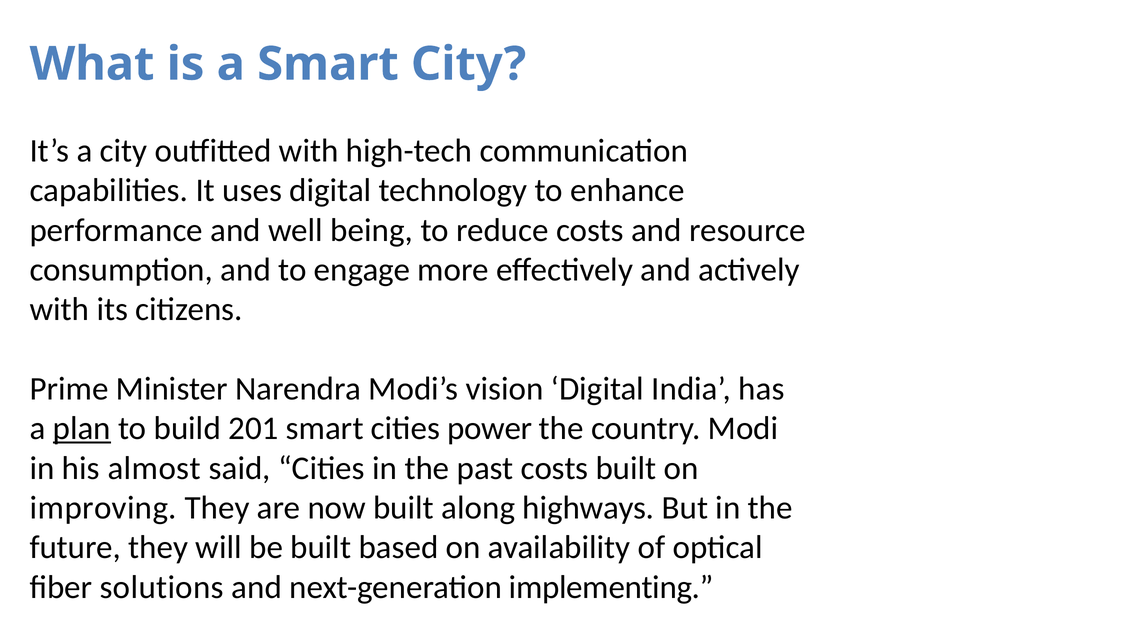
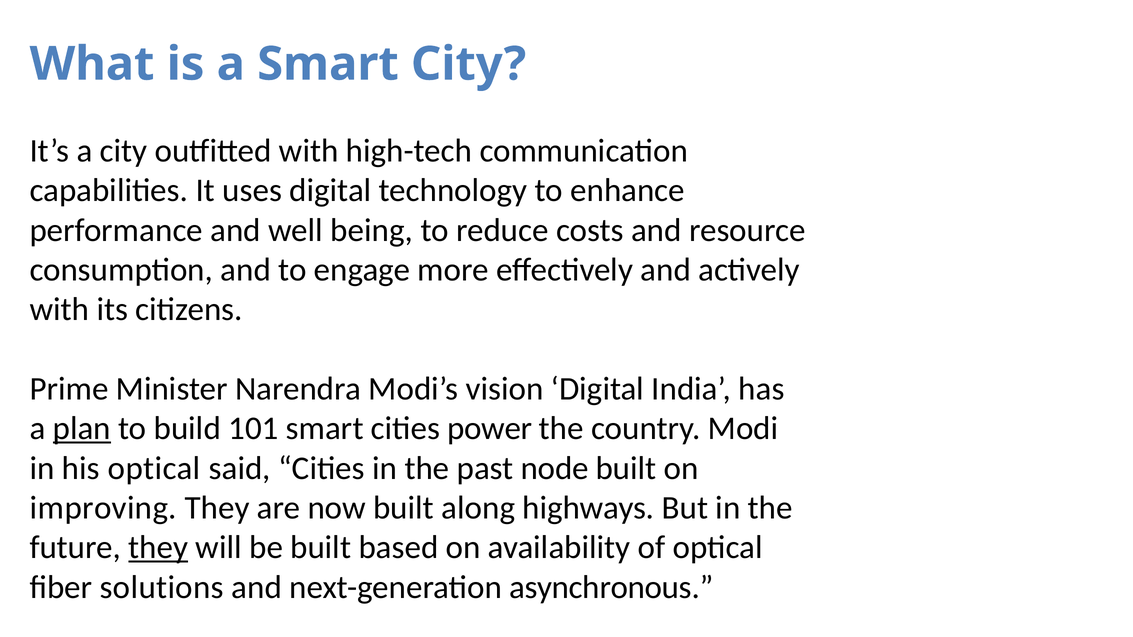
201: 201 -> 101 (253, 429)
his almost: almost -> optical (154, 468)
past costs: costs -> node (555, 468)
they underline: none -> present (158, 548)
implementing: implementing -> asynchronous (611, 587)
